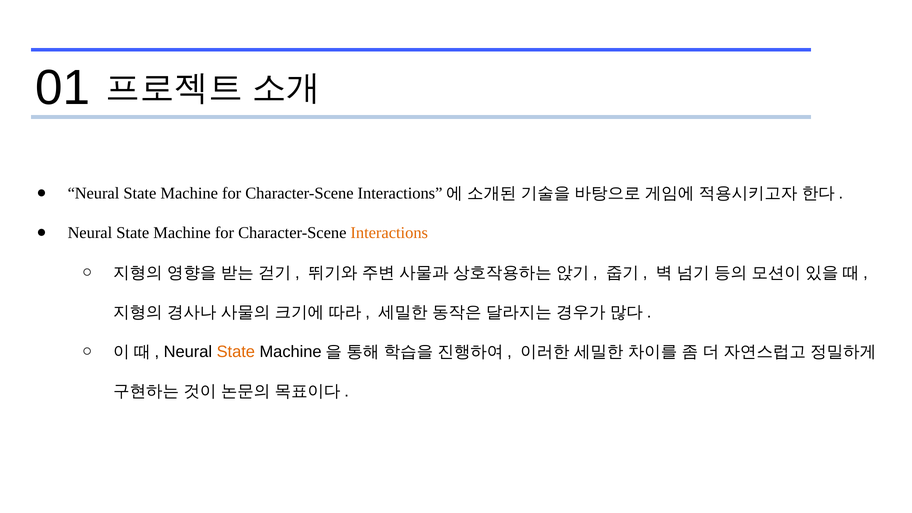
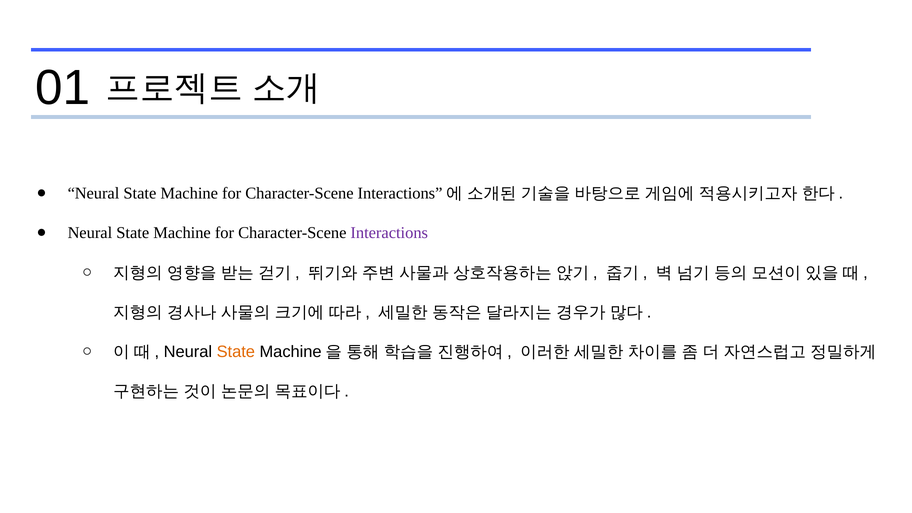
Interactions colour: orange -> purple (389, 233)
